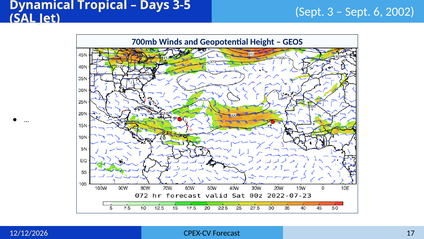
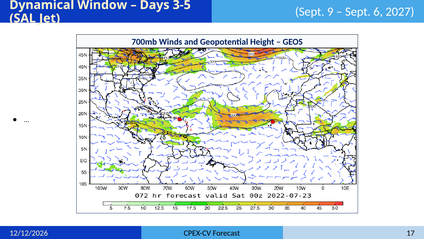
Tropical: Tropical -> Window (102, 5)
3: 3 -> 9 (330, 12)
2002: 2002 -> 2027 (400, 12)
